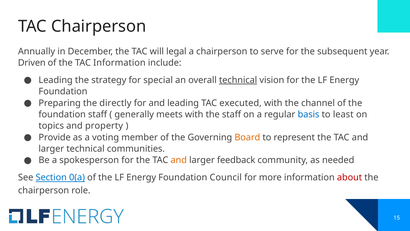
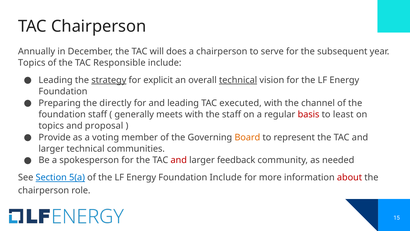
legal: legal -> does (176, 51)
Driven: Driven -> Topics (32, 63)
TAC Information: Information -> Responsible (119, 63)
strategy underline: none -> present (109, 80)
special: special -> explicit (158, 80)
basis colour: blue -> red (309, 114)
property: property -> proposal (104, 126)
and colour: orange -> red (179, 160)
0(a: 0(a -> 5(a (77, 177)
Foundation Council: Council -> Include (226, 177)
